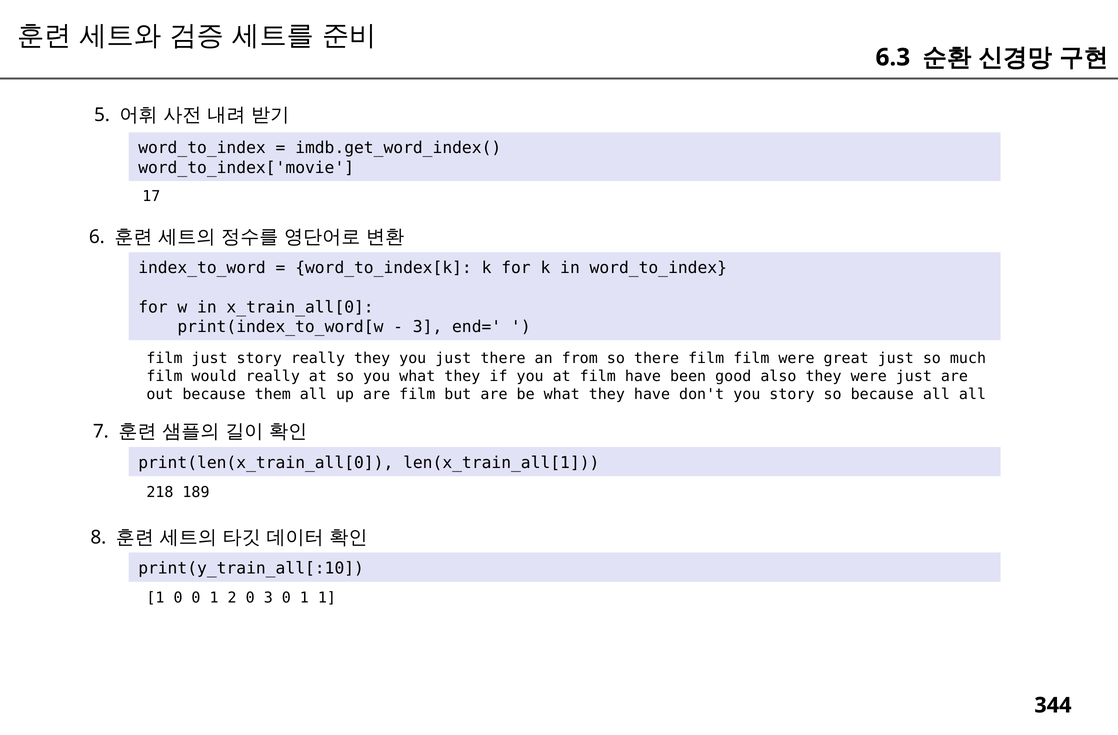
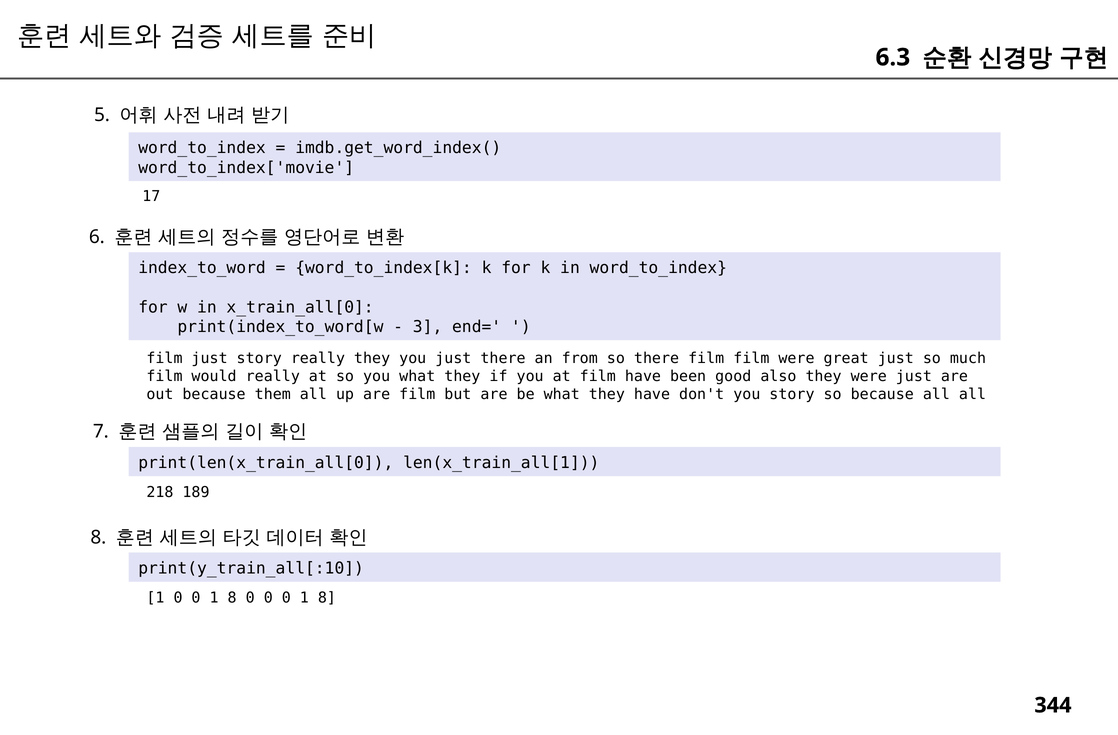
2: 2 -> 8 (232, 597)
3: 3 -> 0 (268, 597)
1: 1 -> 8 (327, 597)
